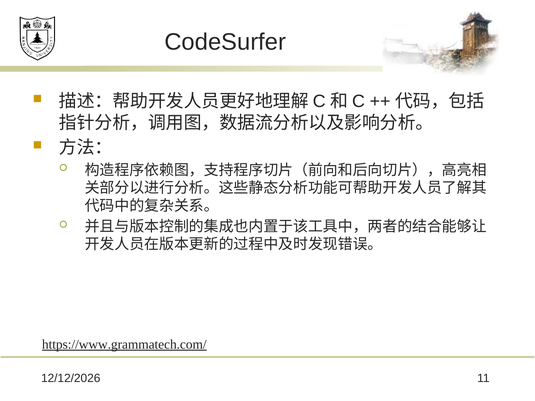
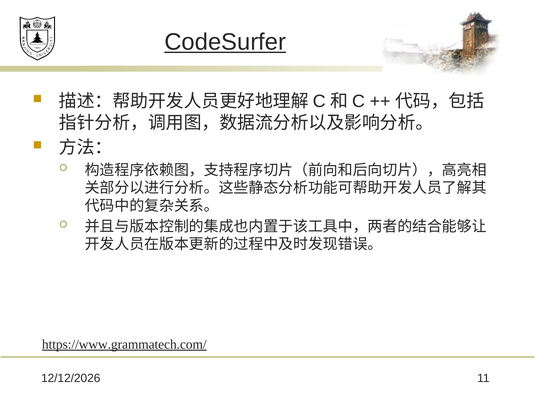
CodeSurfer underline: none -> present (225, 42)
